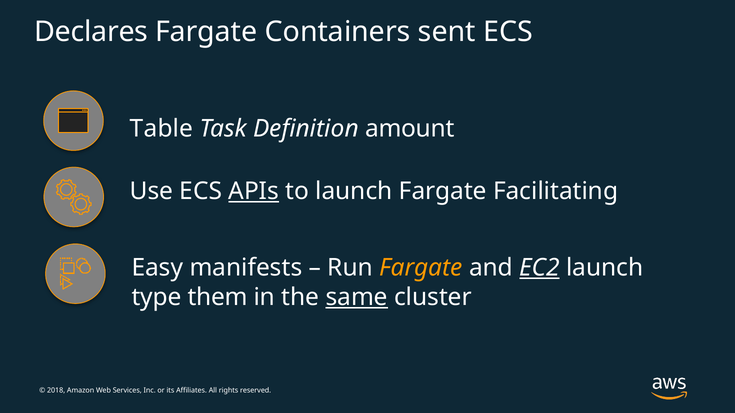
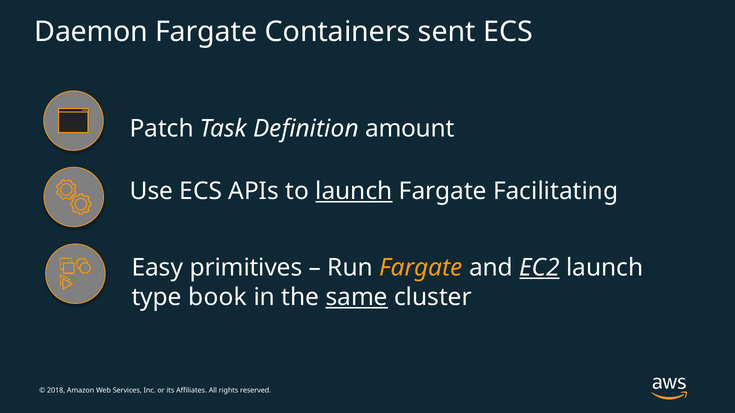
Declares: Declares -> Daemon (91, 32)
Table: Table -> Patch (162, 129)
APIs underline: present -> none (254, 191)
launch underline: none -> present (354, 191)
manifests: manifests -> primitives (246, 268)
them: them -> book (218, 297)
